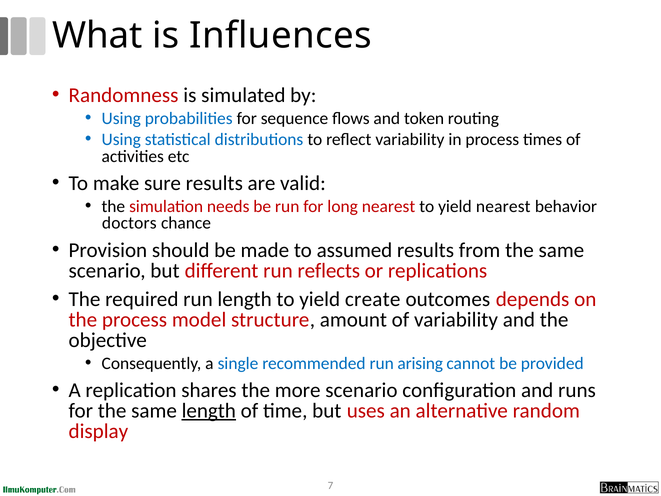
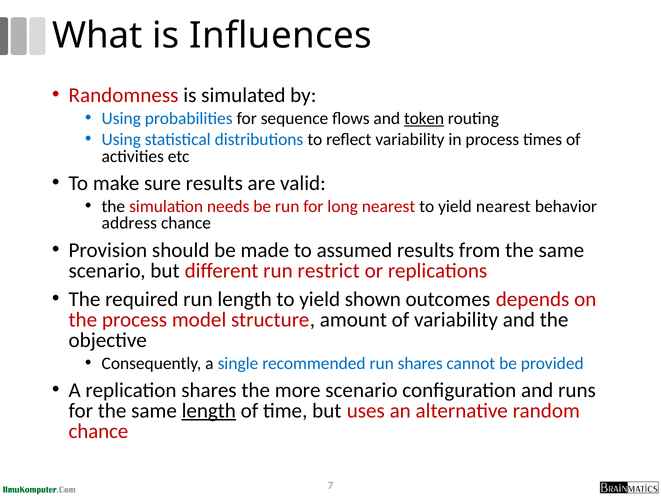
token underline: none -> present (424, 118)
doctors: doctors -> address (129, 223)
reflects: reflects -> restrict (329, 270)
create: create -> shown (373, 299)
run arising: arising -> shares (420, 363)
display: display -> chance (98, 431)
